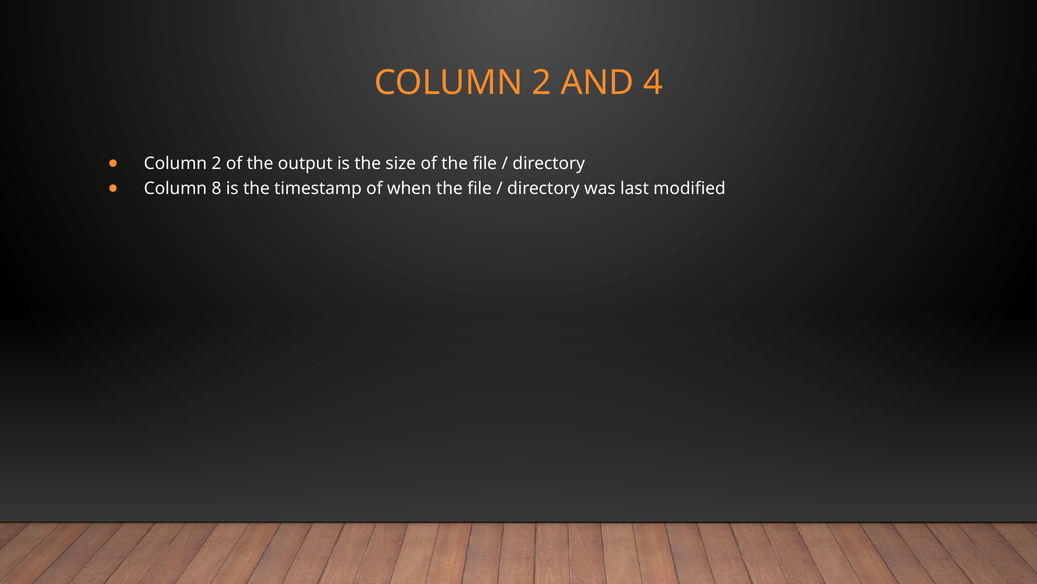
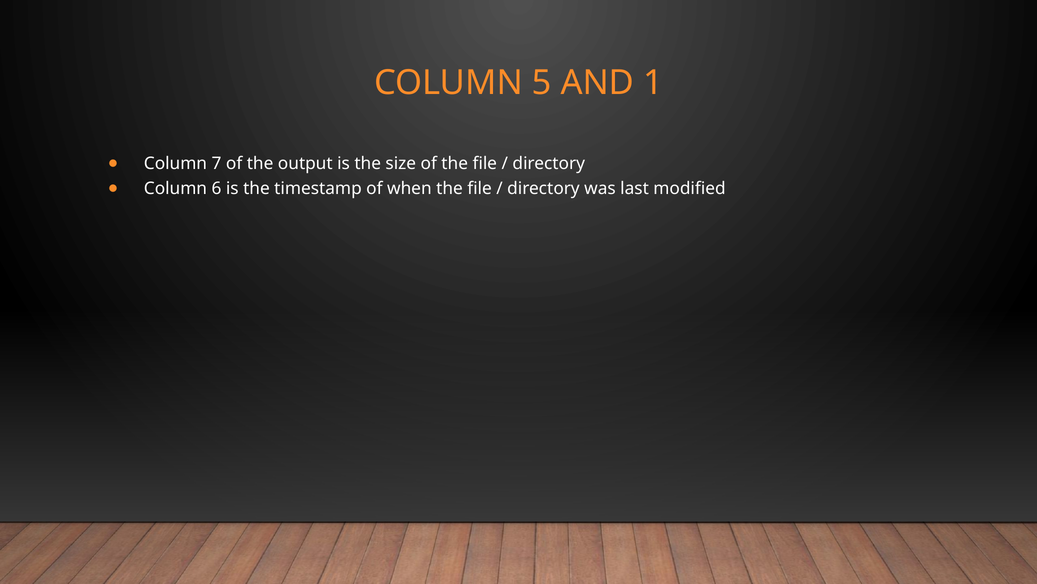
2: 2 -> 5 (542, 83)
4: 4 -> 1 (653, 83)
2: 2 -> 7 (216, 163)
8: 8 -> 6 (216, 188)
